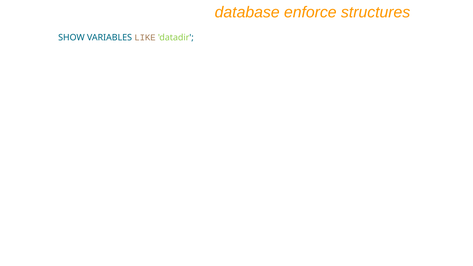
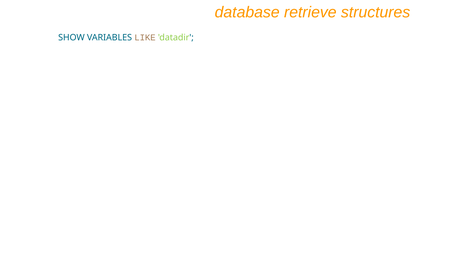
enforce: enforce -> retrieve (310, 12)
